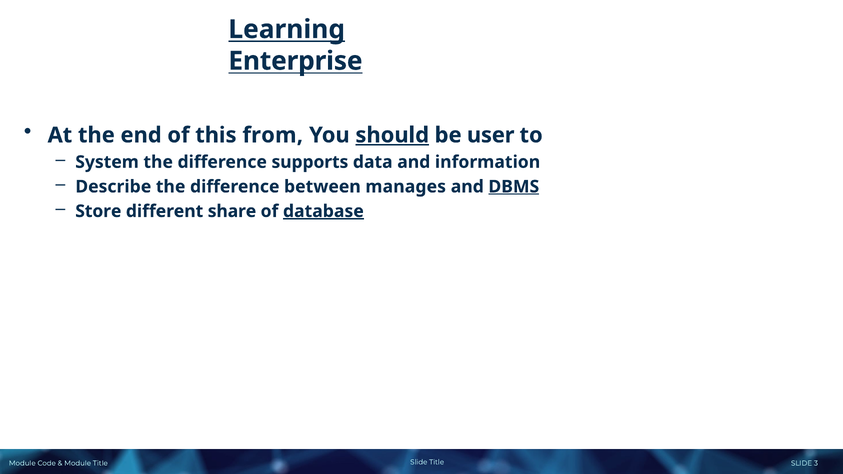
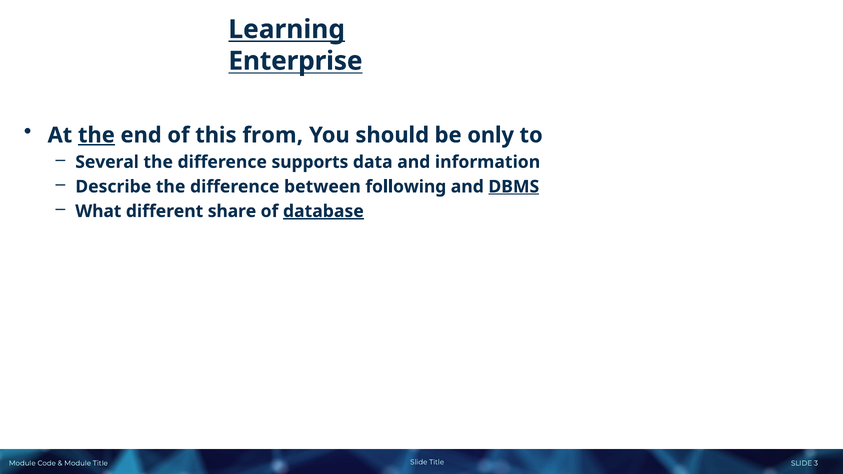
the underline: none -> present (96, 135)
should underline: present -> none (392, 135)
user: user -> only (491, 135)
System: System -> Several (107, 162)
manages: manages -> following (406, 187)
Store: Store -> What (98, 211)
